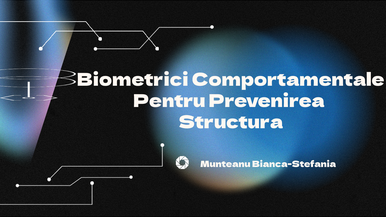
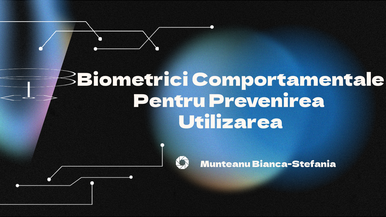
Structura: Structura -> Utilizarea (231, 123)
